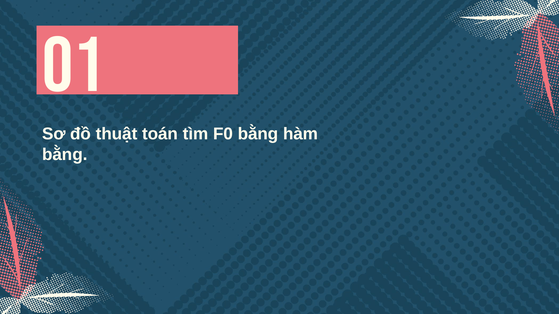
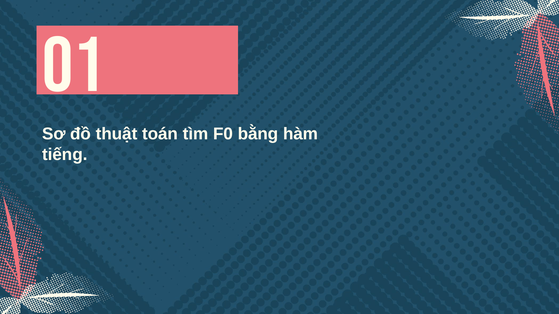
bằng: bằng -> tiếng (65, 155)
